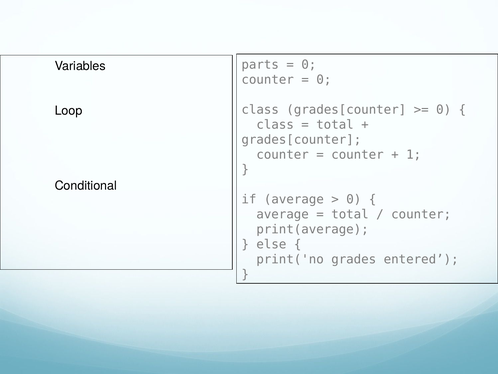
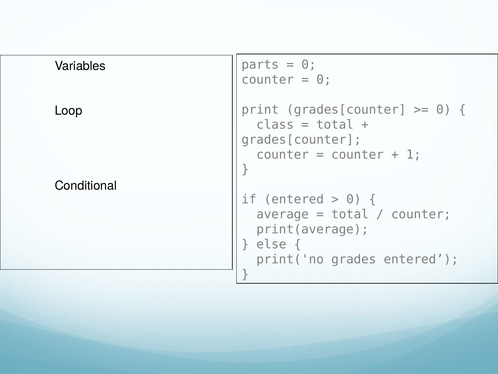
class: class -> print (260, 110)
if average: average -> entered (294, 199)
